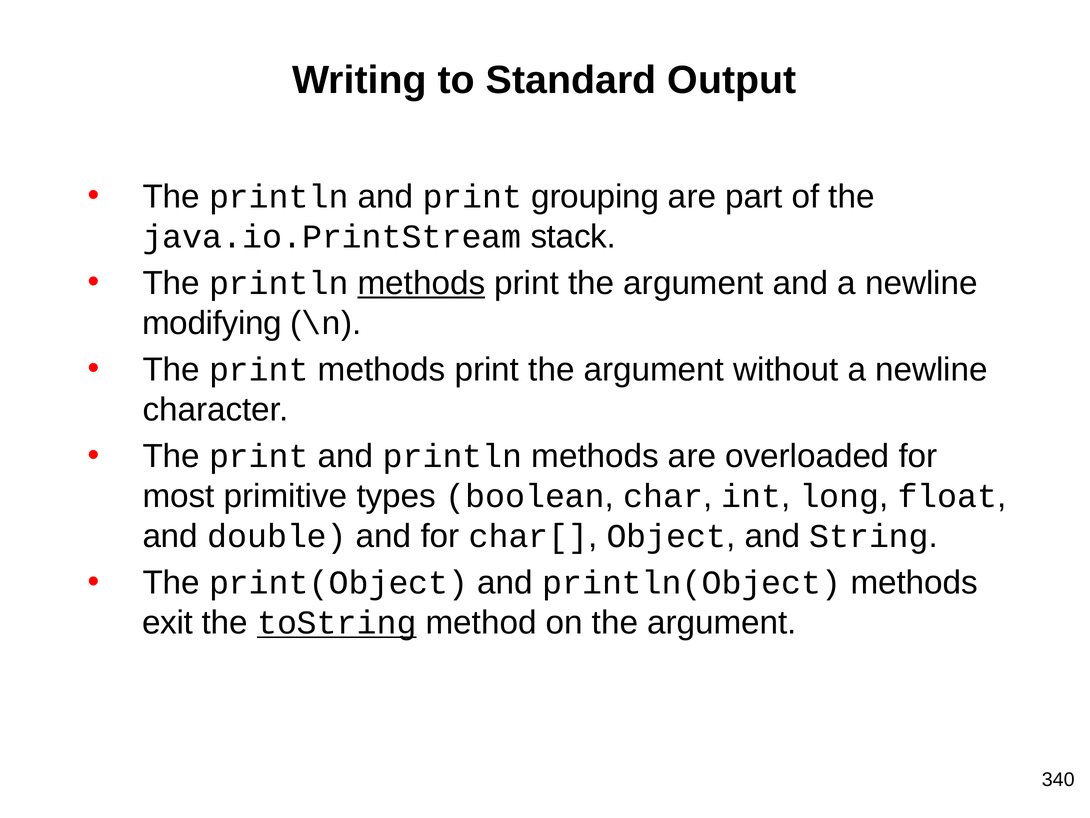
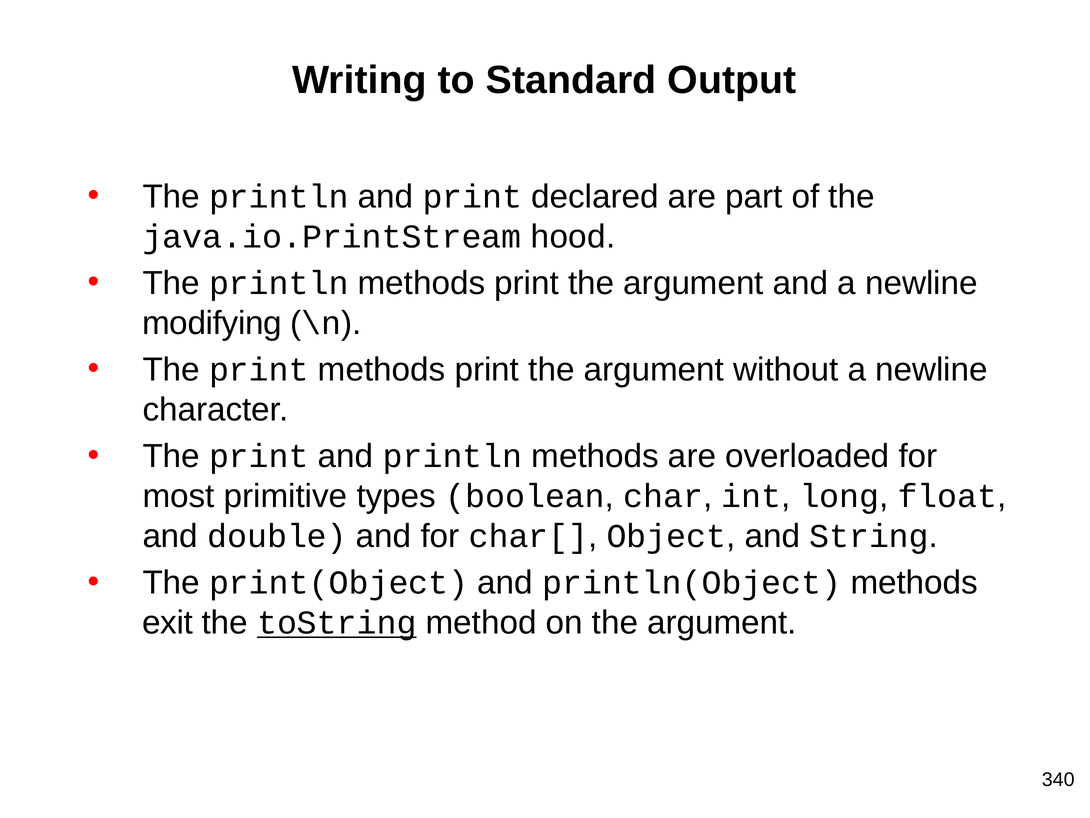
grouping: grouping -> declared (595, 196)
stack: stack -> hood (573, 236)
methods underline: present -> none (421, 283)
